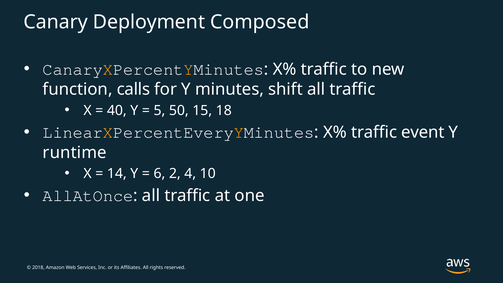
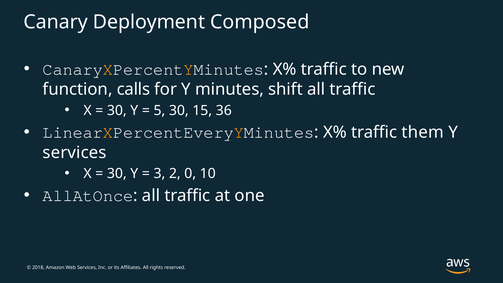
40: 40 -> 30 (117, 110)
5 50: 50 -> 30 (179, 110)
18: 18 -> 36 (224, 110)
event: event -> them (423, 132)
runtime: runtime -> services (75, 153)
14: 14 -> 30 (117, 174)
6: 6 -> 3 (159, 174)
4: 4 -> 0 (190, 174)
